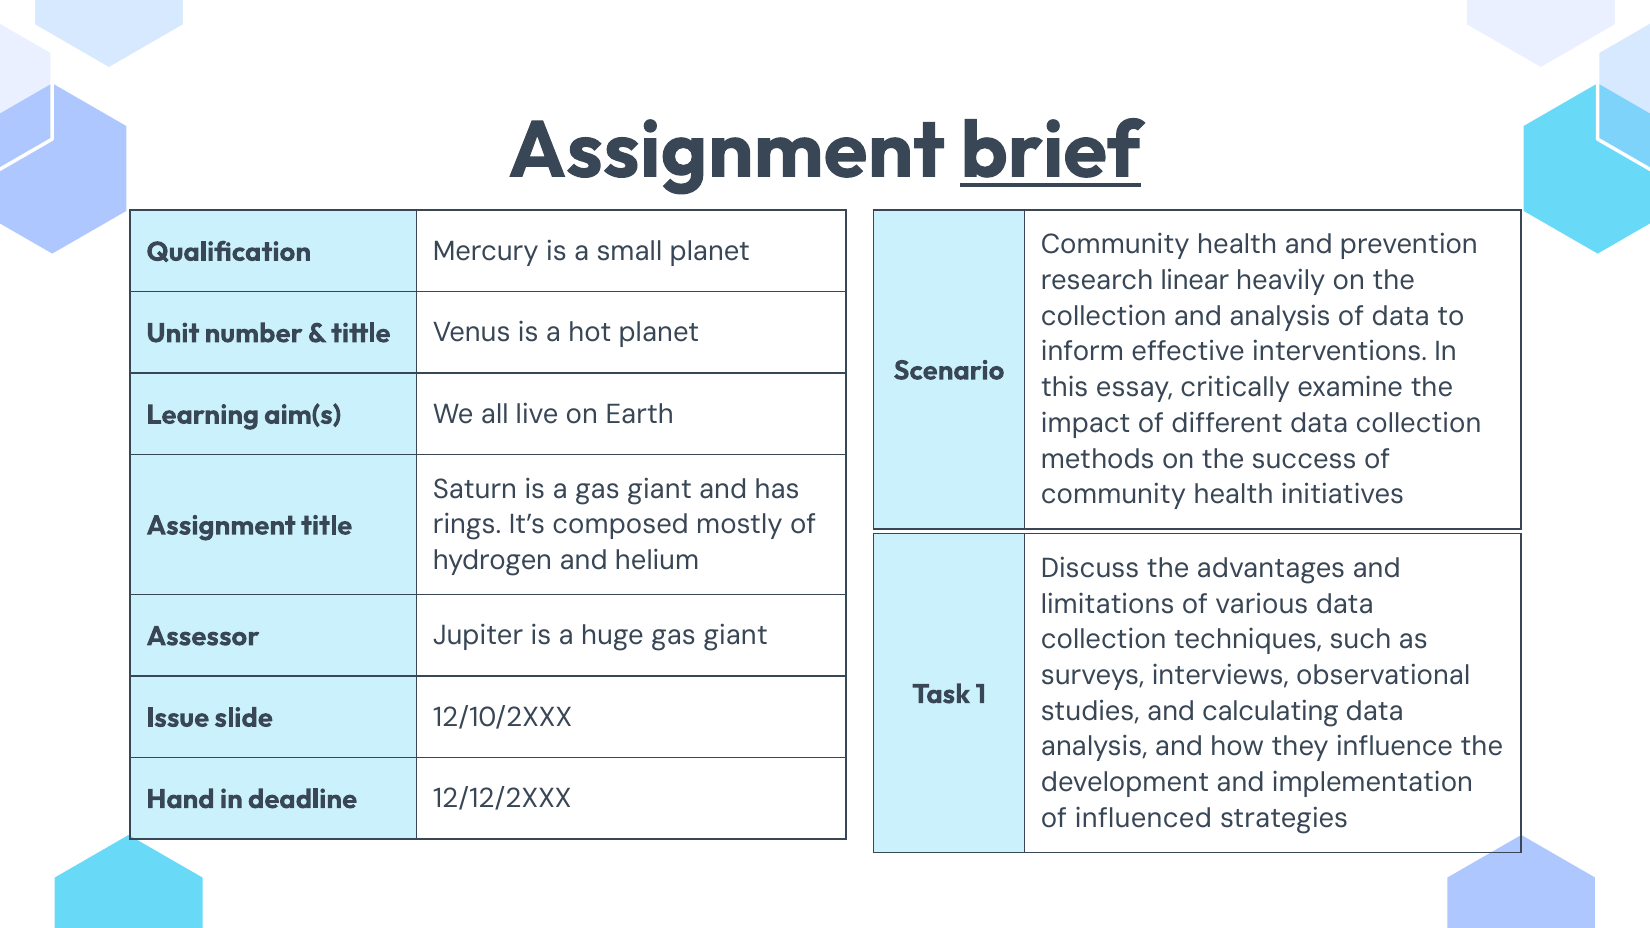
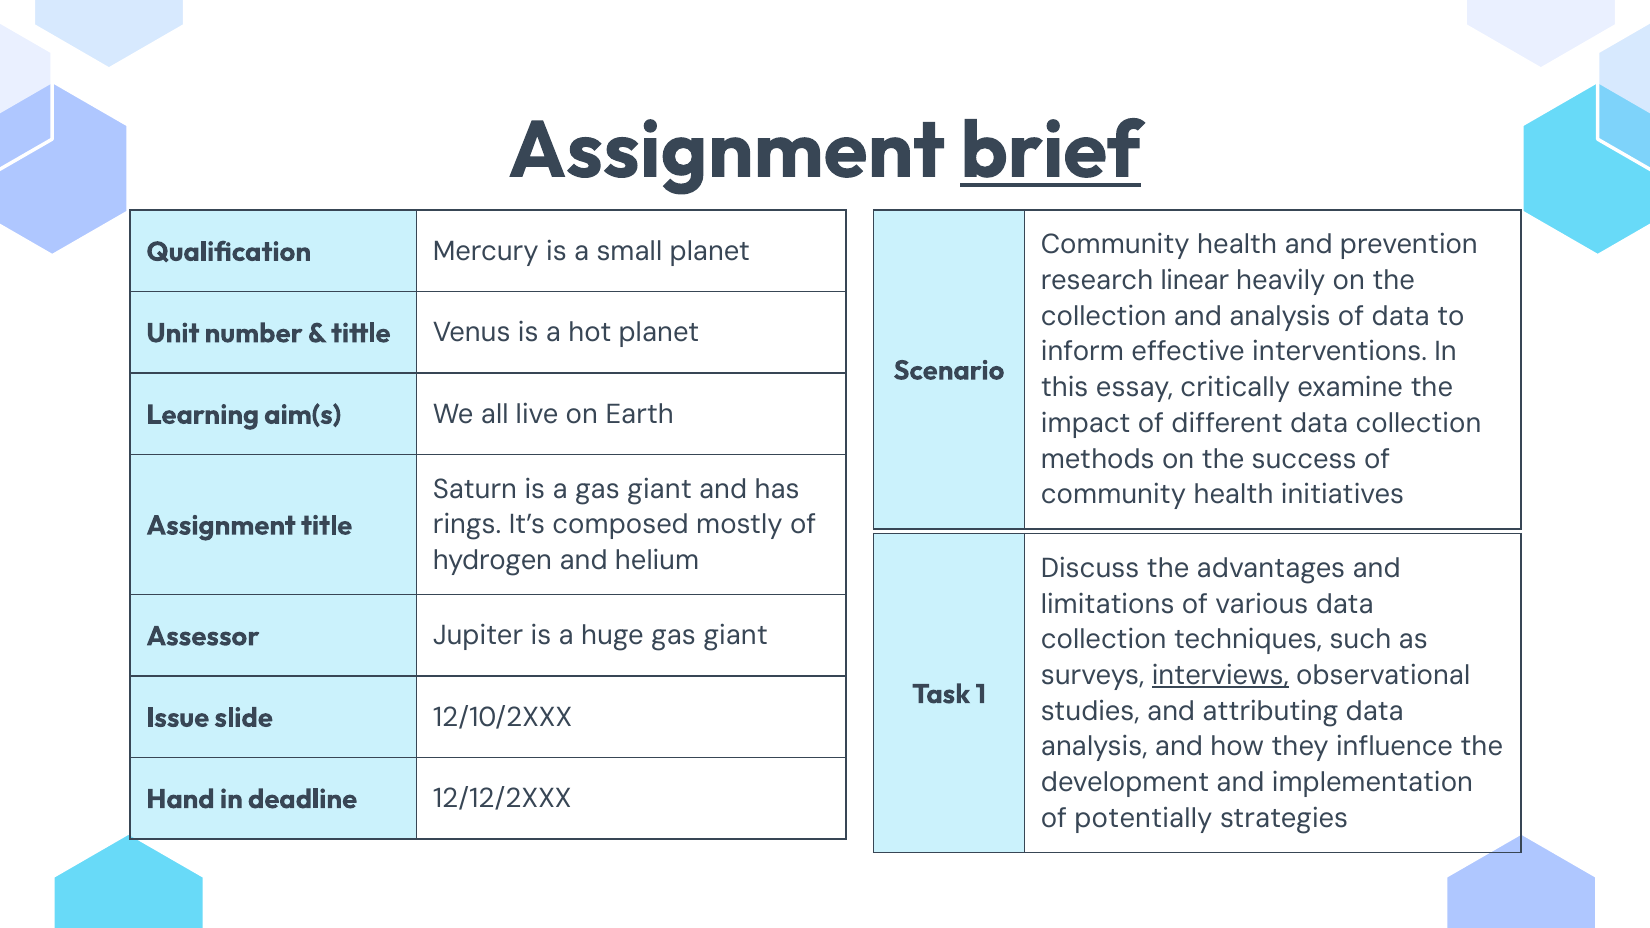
interviews underline: none -> present (1220, 676)
calculating: calculating -> attributing (1270, 711)
influenced: influenced -> potentially (1143, 818)
